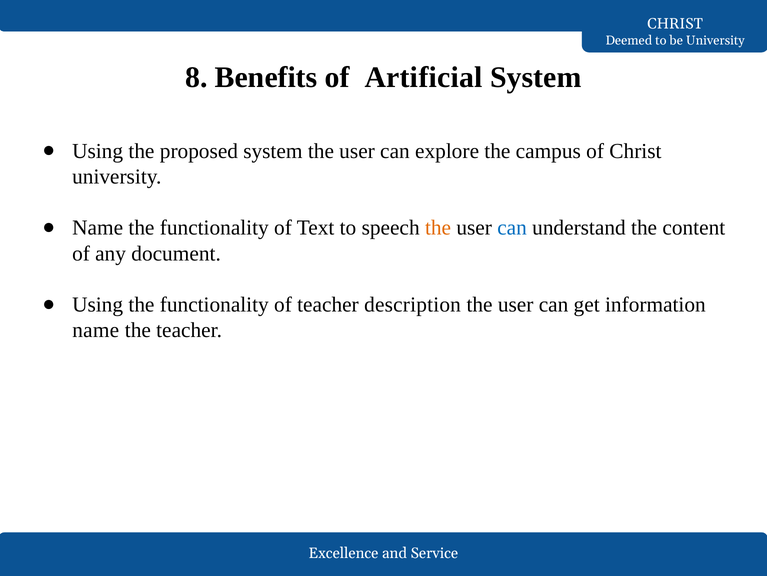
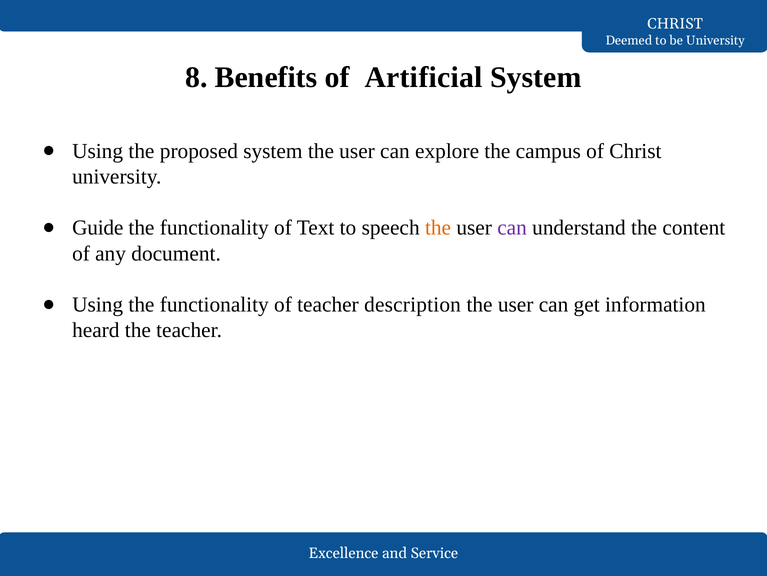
Name: Name -> Guide (98, 228)
can colour: blue -> purple (512, 228)
name: name -> heard (96, 330)
